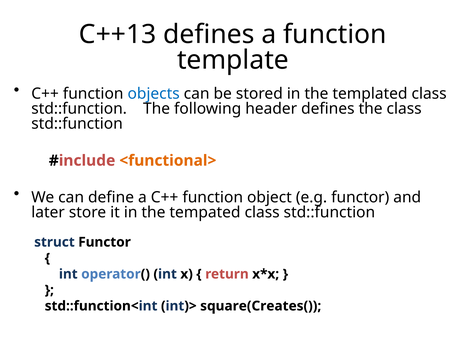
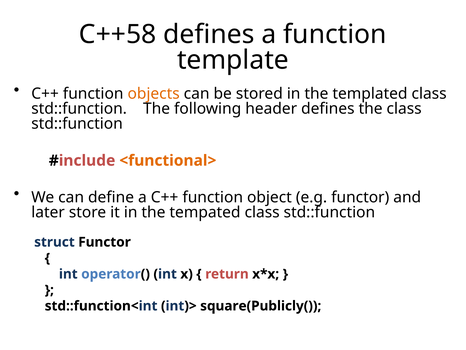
C++13: C++13 -> C++58 (118, 34)
objects colour: blue -> orange (154, 94)
square(Creates(: square(Creates( -> square(Publicly( (261, 306)
